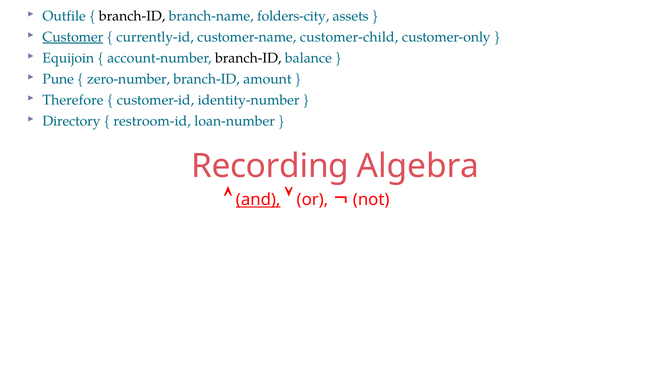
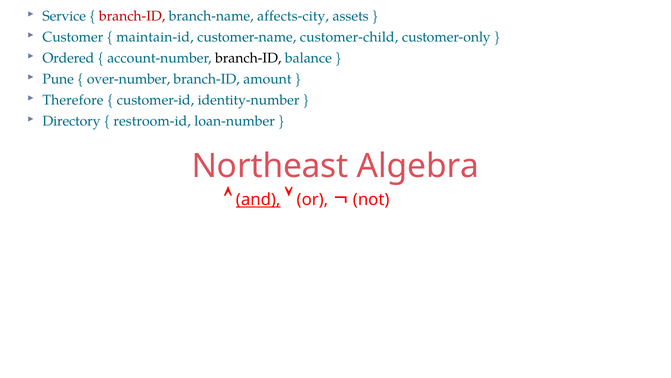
Outfile: Outfile -> Service (64, 16)
branch-ID colour: black -> red (132, 16)
folders-city: folders-city -> affects-city (293, 16)
Customer underline: present -> none (73, 37)
currently-id: currently-id -> maintain-id (155, 37)
Equijoin: Equijoin -> Ordered (68, 58)
zero-number: zero-number -> over-number (129, 79)
Recording: Recording -> Northeast (270, 166)
